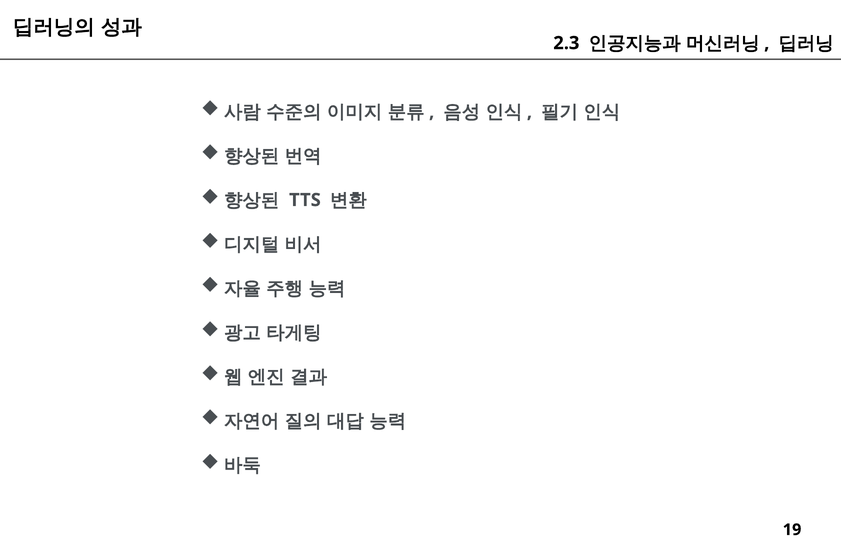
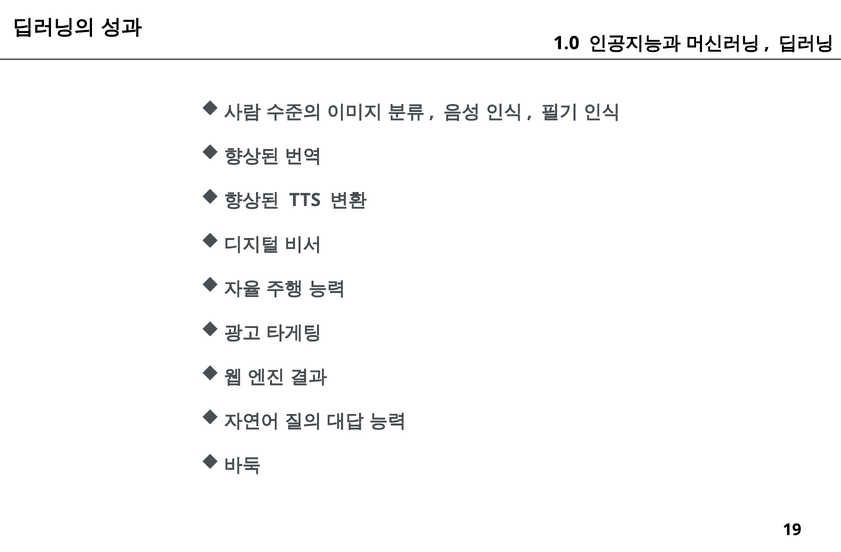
2.3: 2.3 -> 1.0 (566, 43)
